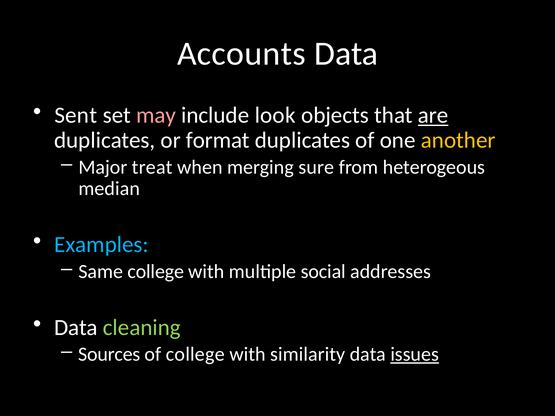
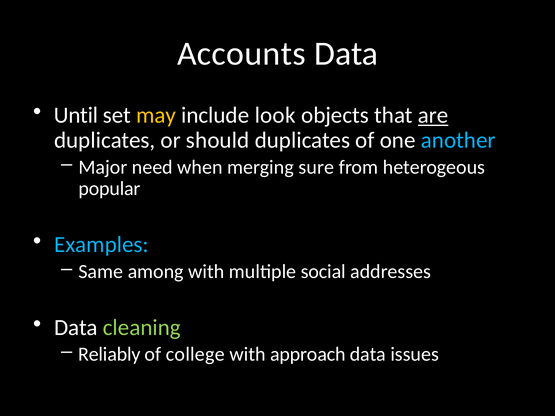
Sent: Sent -> Until (76, 115)
may colour: pink -> yellow (156, 115)
format: format -> should (218, 140)
another colour: yellow -> light blue (458, 140)
treat: treat -> need (152, 167)
median: median -> popular (109, 189)
Same college: college -> among (156, 272)
Sources: Sources -> Reliably (109, 355)
similarity: similarity -> approach (308, 355)
issues underline: present -> none (415, 355)
